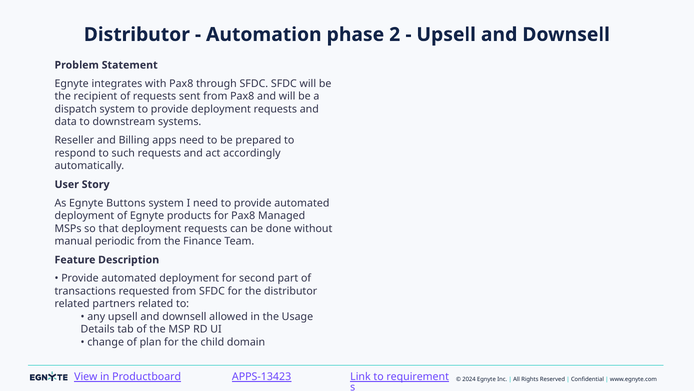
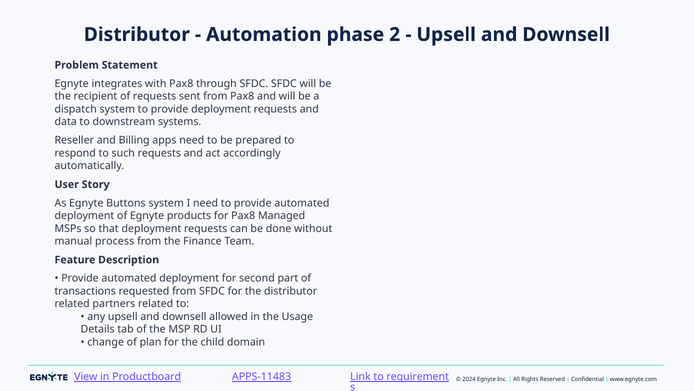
periodic: periodic -> process (115, 241)
APPS-13423: APPS-13423 -> APPS-11483 (262, 376)
